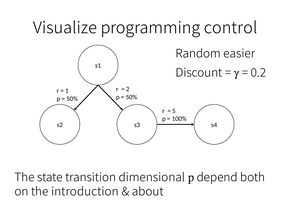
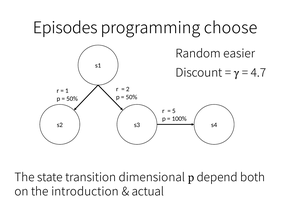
Visualize: Visualize -> Episodes (65, 28)
control: control -> choose (231, 28)
0.2: 0.2 -> 4.7 (258, 73)
about: about -> actual (148, 192)
